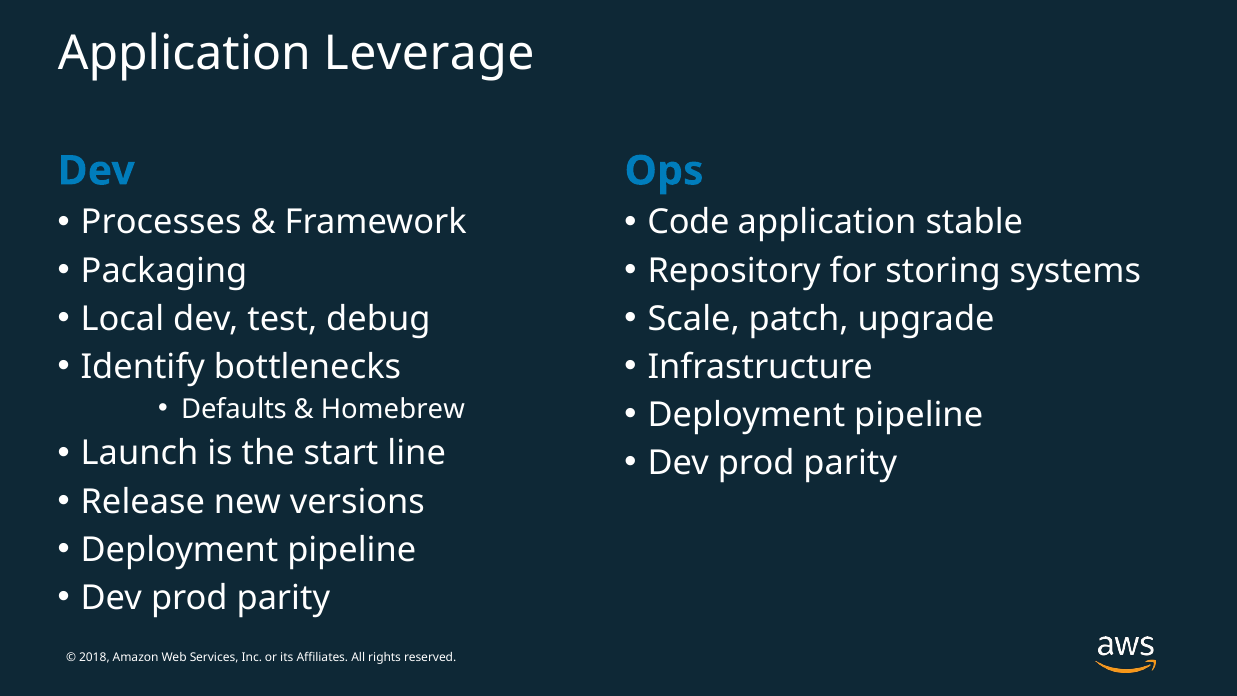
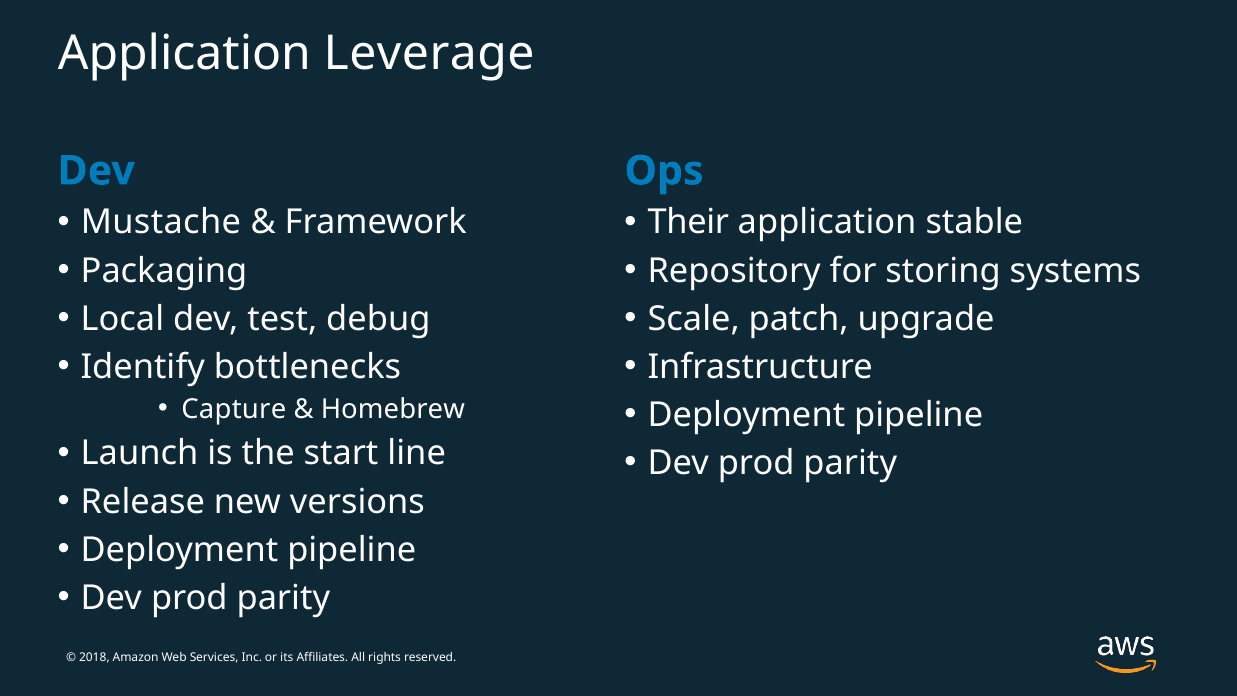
Processes: Processes -> Mustache (161, 223)
Code: Code -> Their (688, 223)
Defaults: Defaults -> Capture (234, 409)
